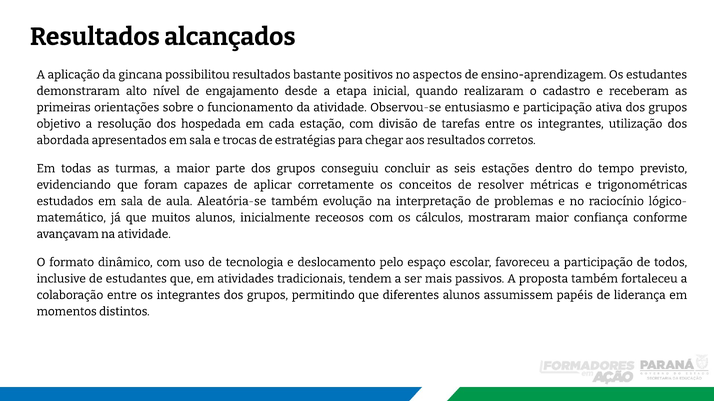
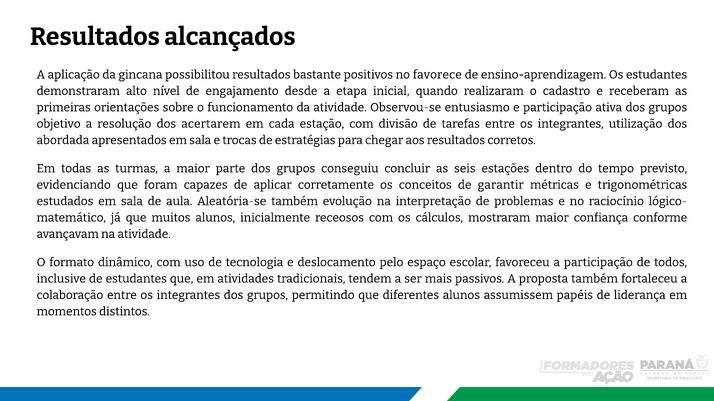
aspectos: aspectos -> favorece (437, 75)
hospedada: hospedada -> acertarem (211, 124)
resolver: resolver -> garantir (501, 185)
